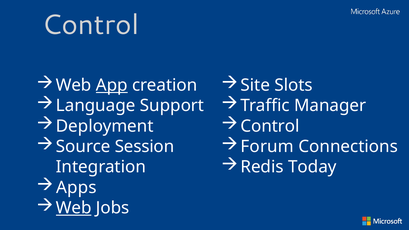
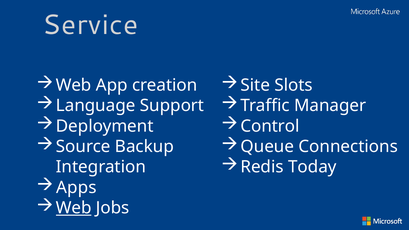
Control: Control -> Service (90, 25)
App underline: present -> none (112, 85)
Session: Session -> Backup (144, 147)
Forum: Forum -> Queue (267, 147)
